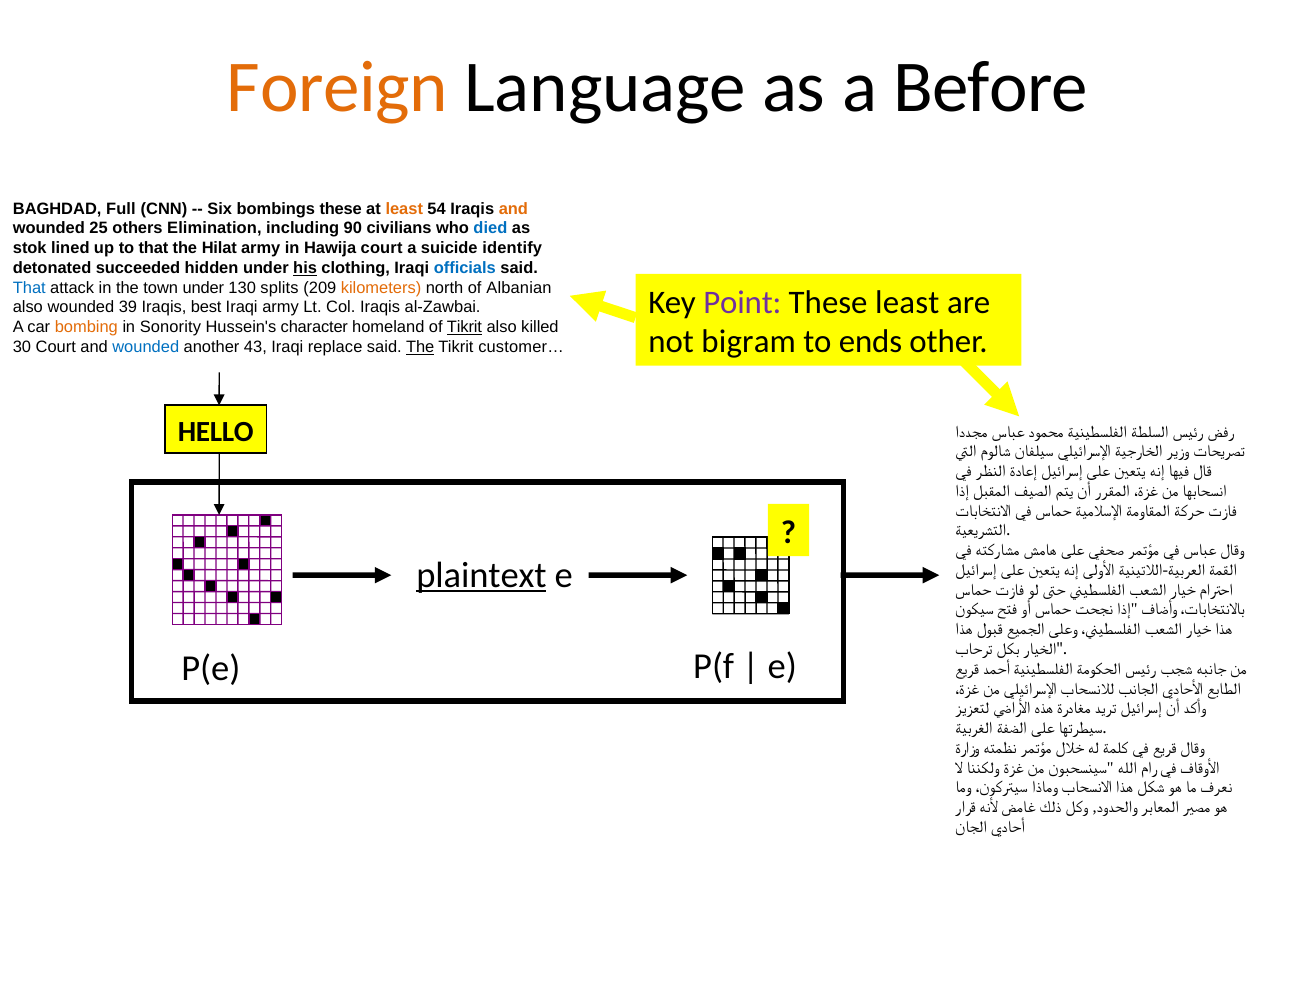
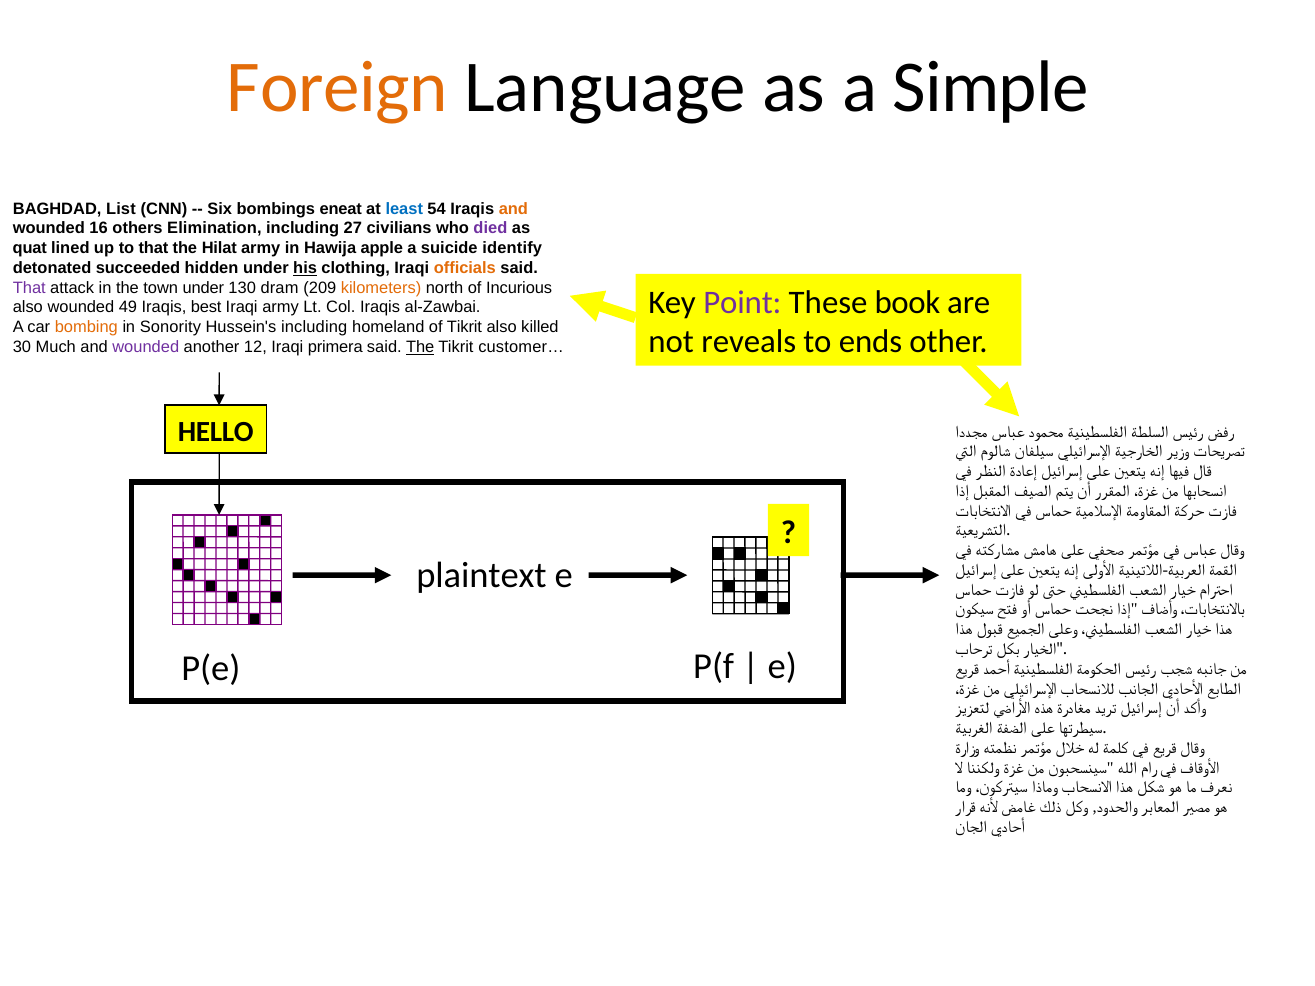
Before: Before -> Simple (991, 87)
Full: Full -> List (121, 209)
bombings these: these -> eneat (341, 209)
least colour: orange -> blue (404, 209)
25: 25 -> 16 (99, 229)
90: 90 -> 27 (353, 229)
died colour: blue -> purple (490, 229)
stok: stok -> quat (30, 248)
Hawija court: court -> apple (382, 248)
officials colour: blue -> orange (465, 268)
That colour: blue -> purple (29, 288)
splits: splits -> dram (280, 288)
Albanian: Albanian -> Incurious (519, 288)
These least: least -> book (907, 302)
39: 39 -> 49 (128, 308)
Hussein's character: character -> including (314, 327)
Tikrit underline: present -> none (464, 327)
bigram: bigram -> reveals (749, 342)
30 Court: Court -> Much (56, 347)
wounded colour: blue -> purple (146, 347)
43: 43 -> 12 (255, 347)
replace: replace -> primera (335, 347)
plaintext underline: present -> none (481, 575)
